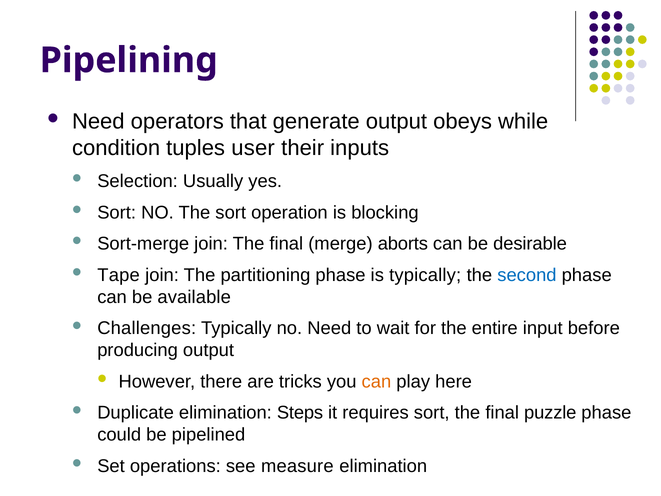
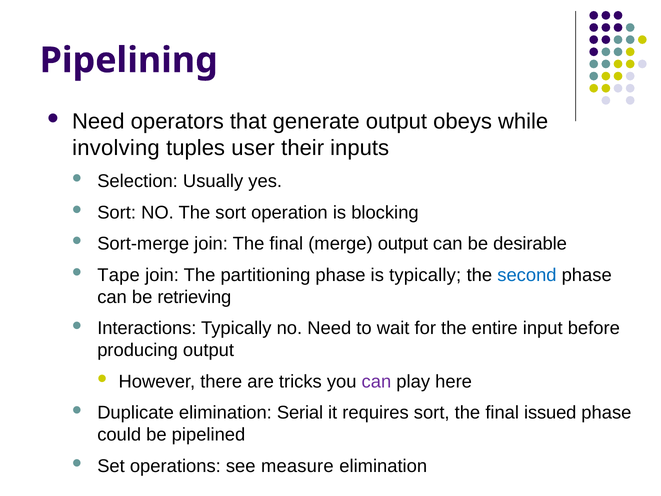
condition: condition -> involving (116, 148)
merge aborts: aborts -> output (403, 244)
available: available -> retrieving (194, 297)
Challenges: Challenges -> Interactions (147, 328)
can colour: orange -> purple (376, 381)
Steps: Steps -> Serial (300, 413)
puzzle: puzzle -> issued (550, 413)
